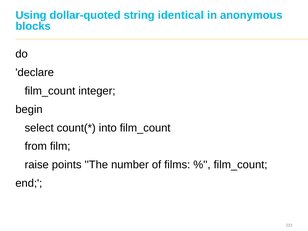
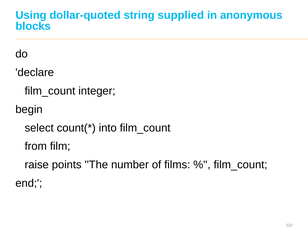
identical: identical -> supplied (181, 15)
